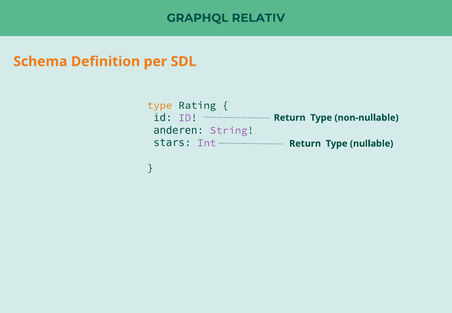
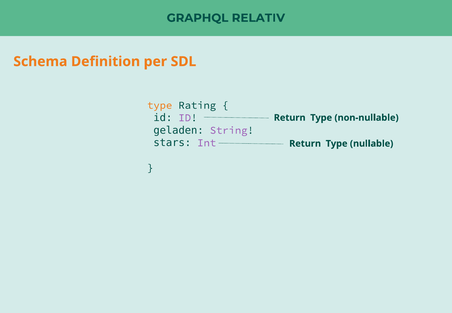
anderen: anderen -> geladen (179, 130)
